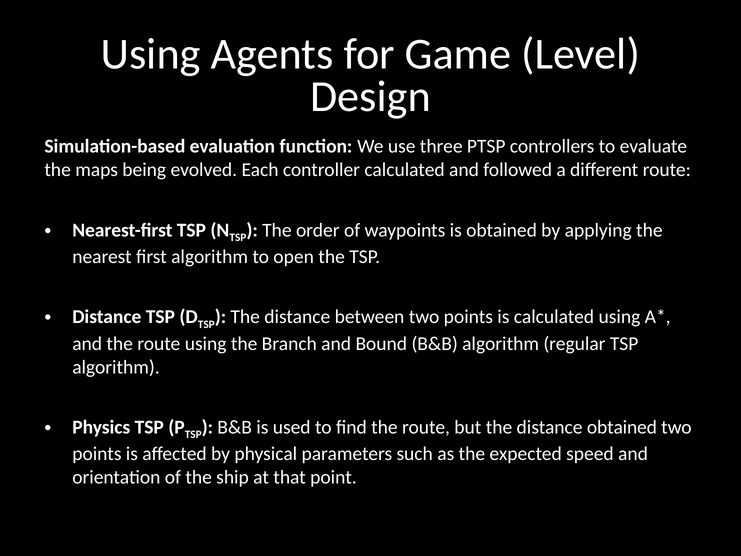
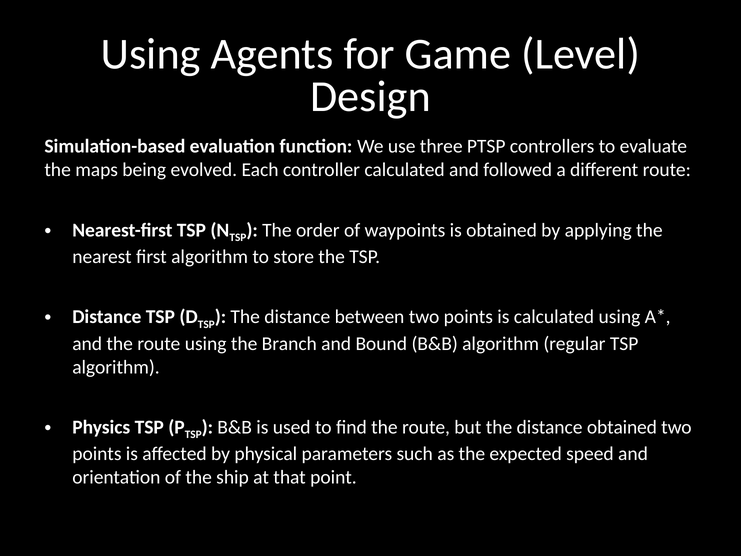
open: open -> store (294, 257)
